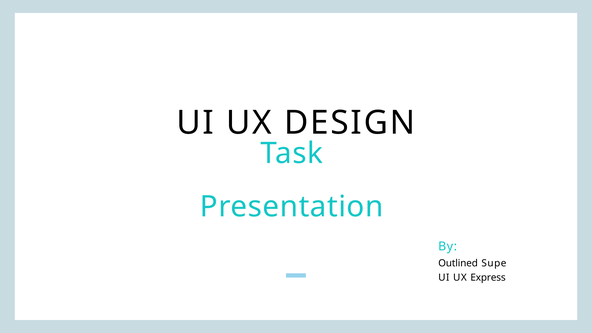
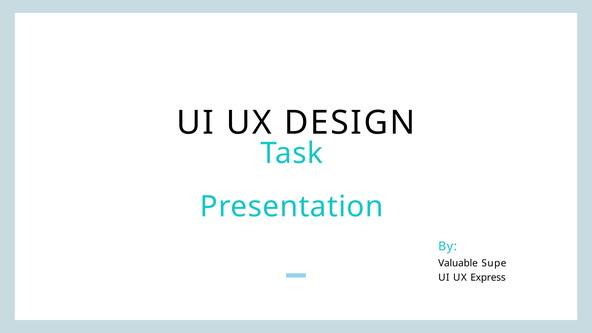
Outlined: Outlined -> Valuable (458, 263)
